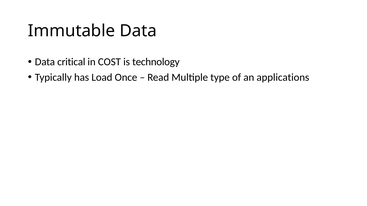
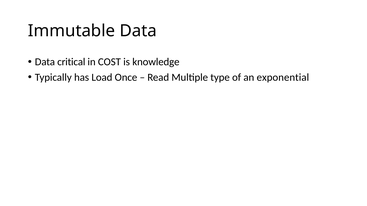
technology: technology -> knowledge (156, 62)
applications: applications -> exponential (283, 77)
